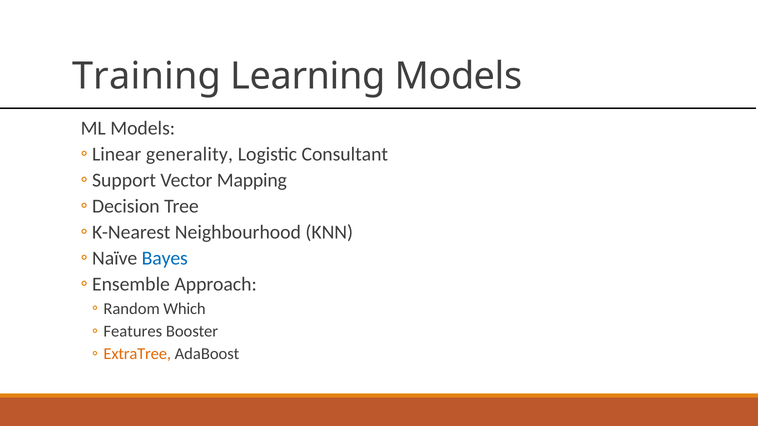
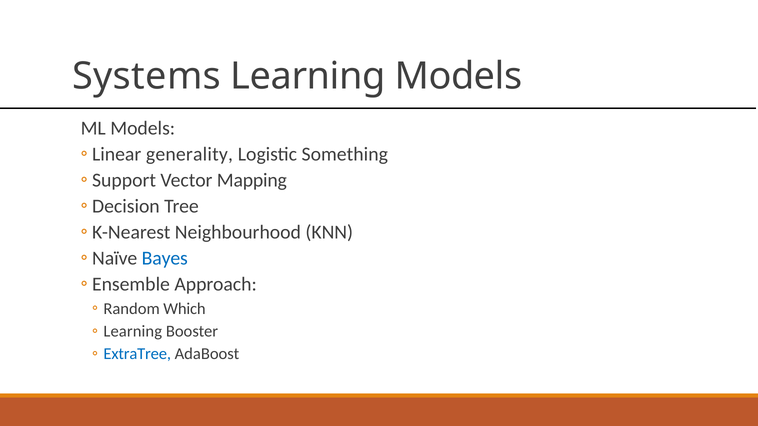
Training: Training -> Systems (146, 76)
Consultant: Consultant -> Something (345, 154)
Features: Features -> Learning (133, 331)
ExtraTree colour: orange -> blue (137, 354)
